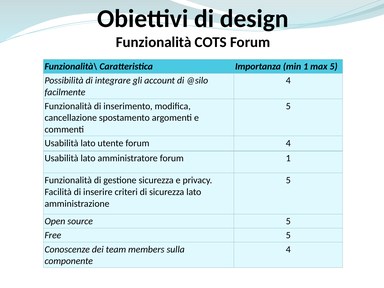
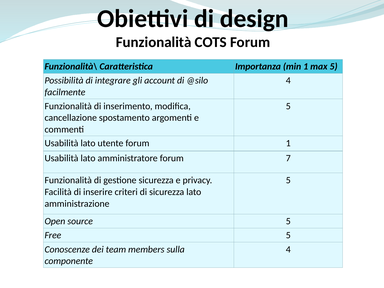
forum 4: 4 -> 1 (288, 143)
forum 1: 1 -> 7 (288, 158)
